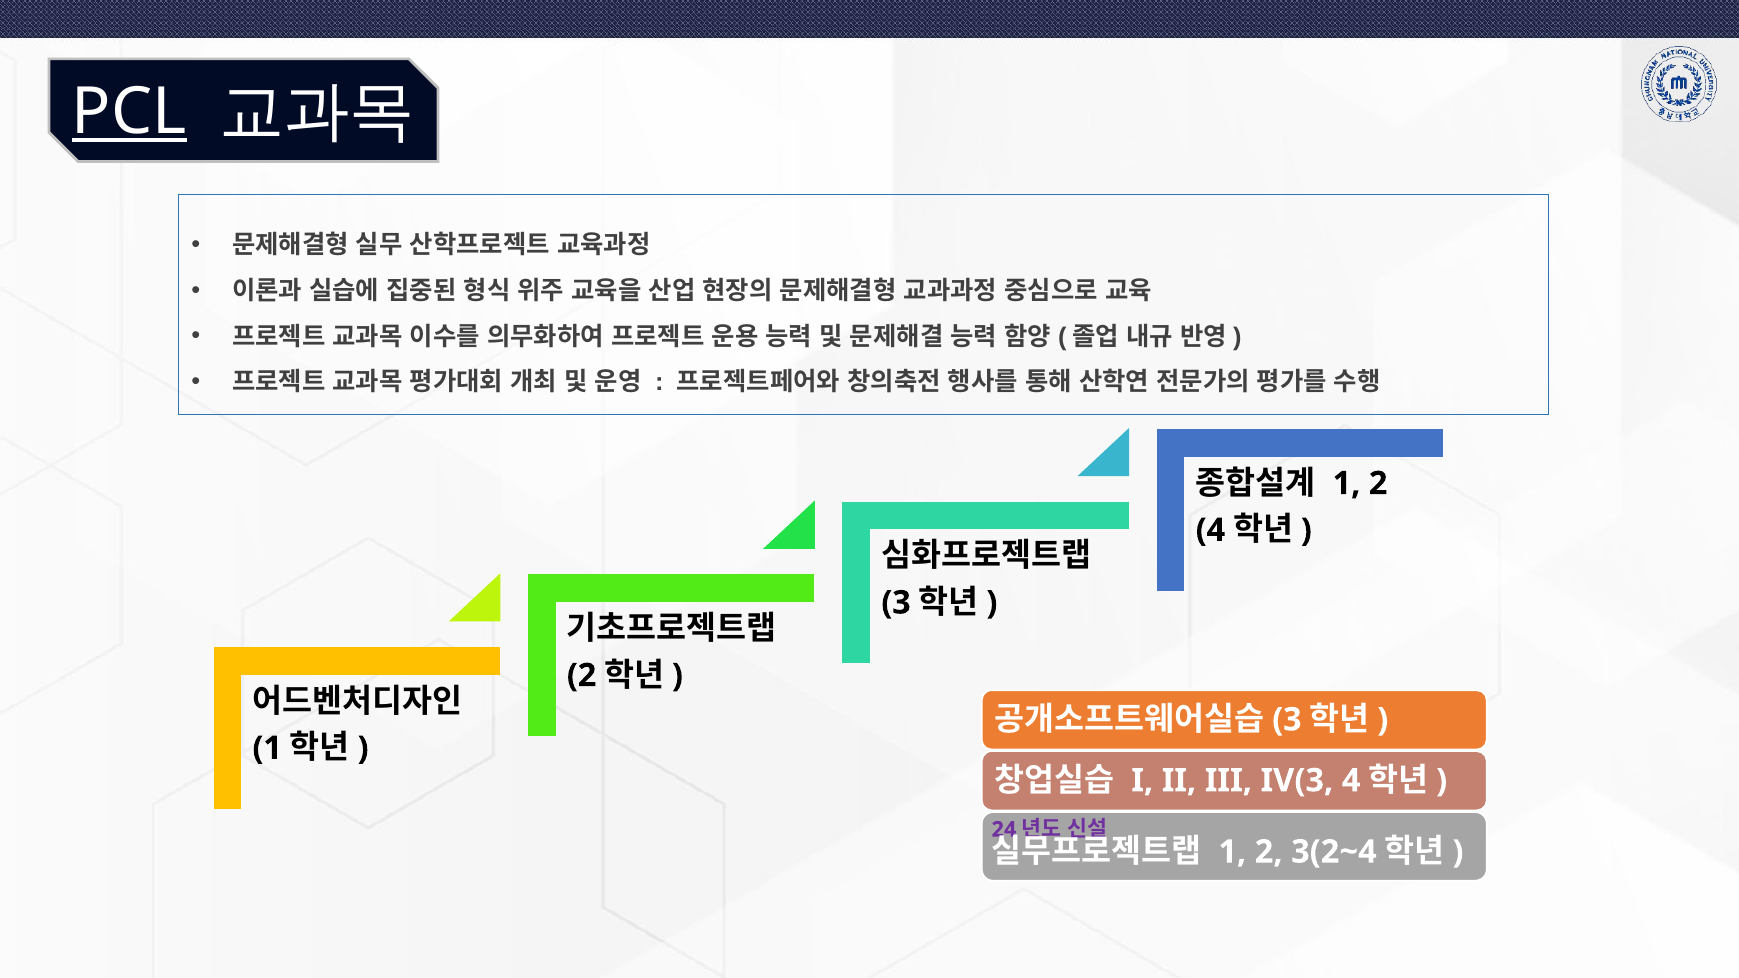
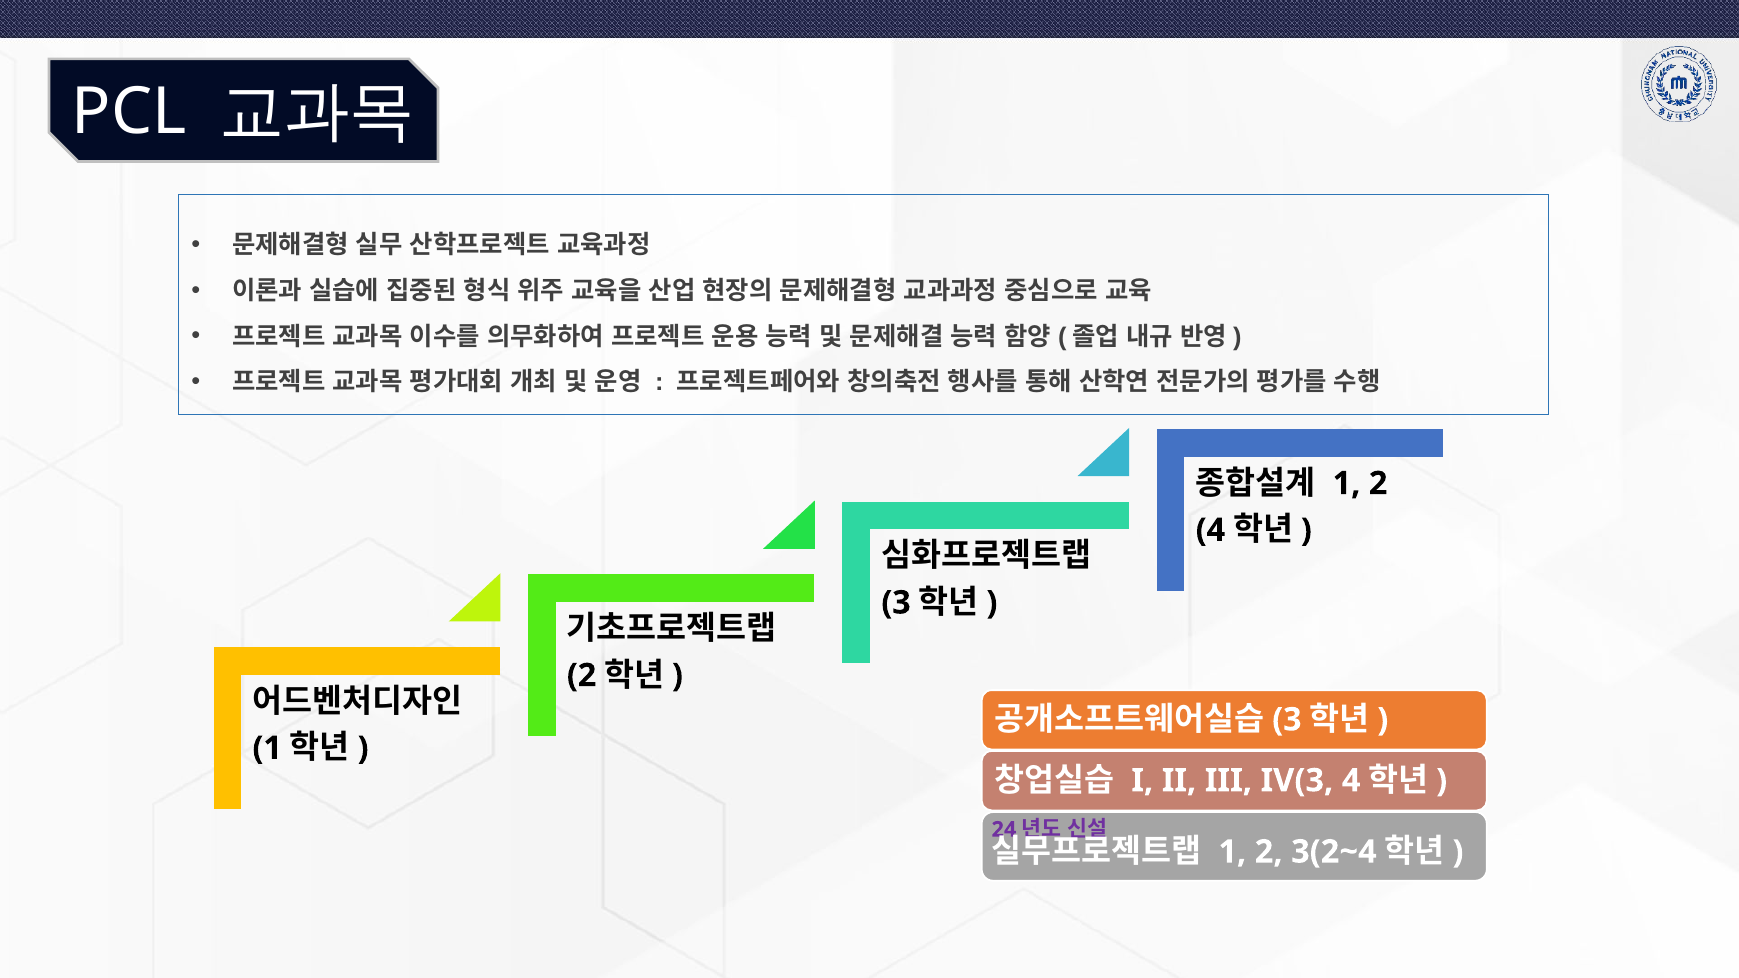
PCL underline: present -> none (129, 112)
